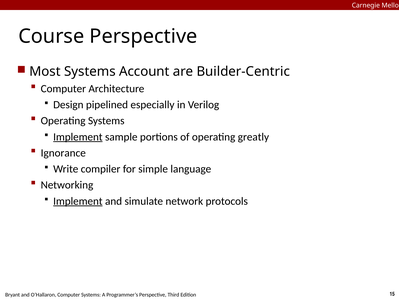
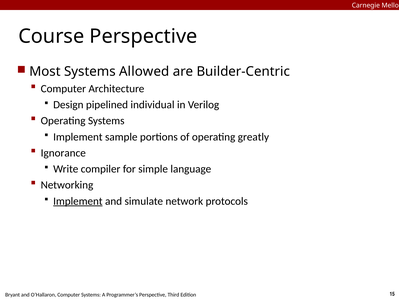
Account: Account -> Allowed (144, 72)
especially: especially -> individual (153, 105)
Implement underline: present -> none (78, 137)
